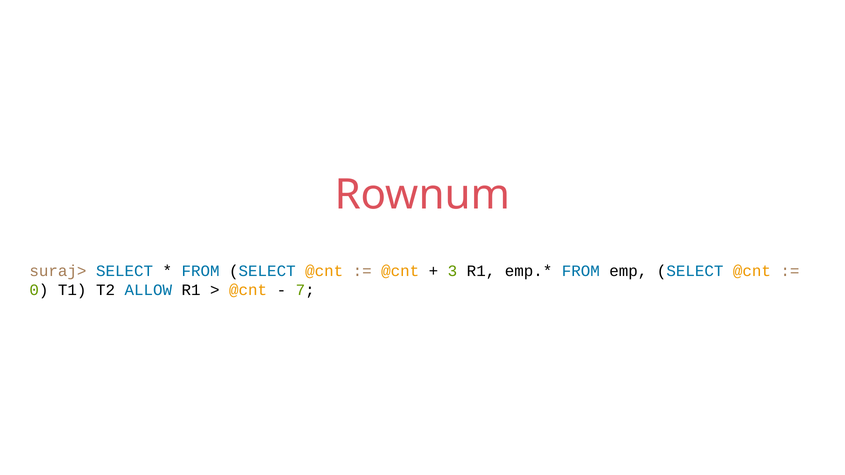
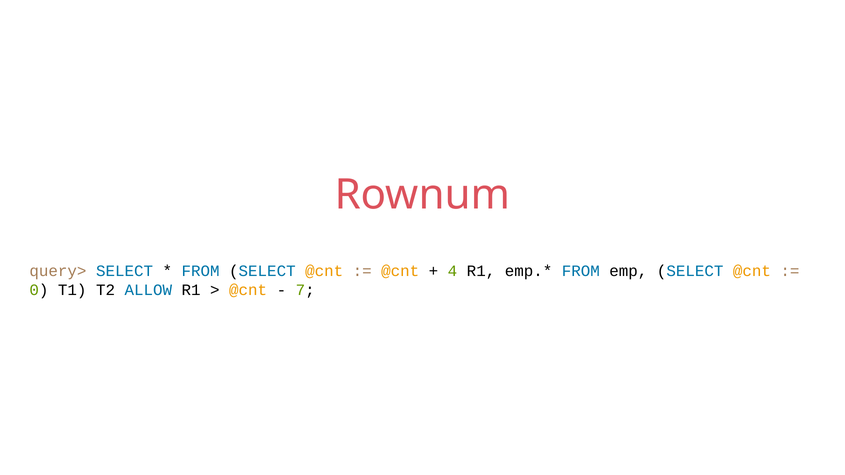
suraj>: suraj> -> query> (58, 271)
3: 3 -> 4 (452, 271)
